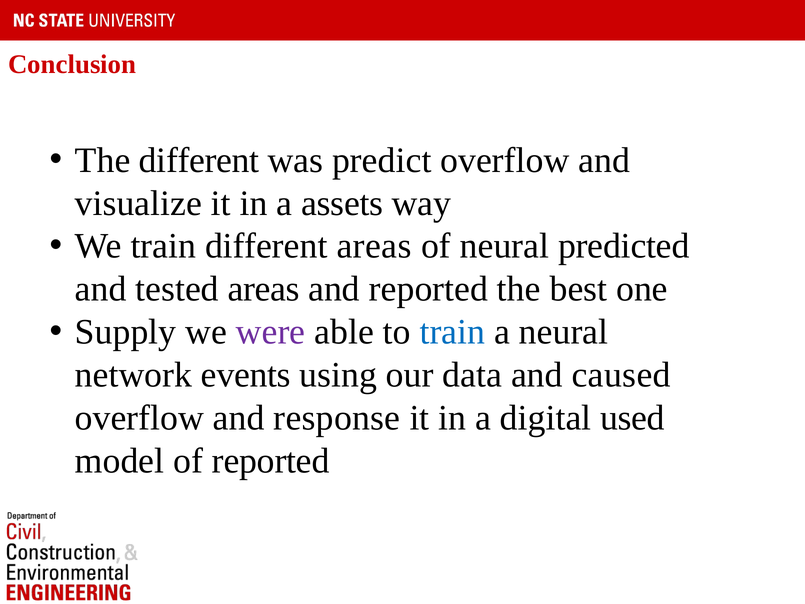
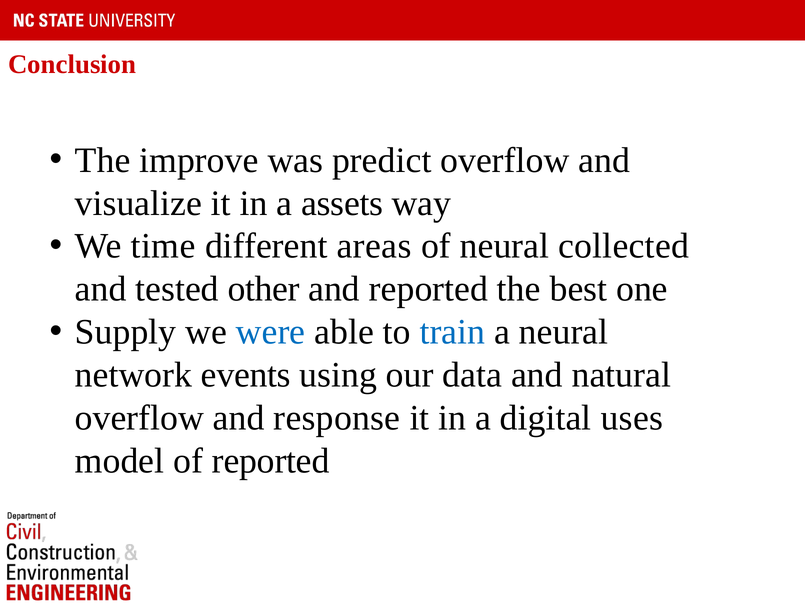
The different: different -> improve (199, 160)
We train: train -> time (163, 246)
predicted: predicted -> collected (624, 246)
tested areas: areas -> other (264, 289)
were colour: purple -> blue (271, 332)
caused: caused -> natural (621, 375)
used: used -> uses (632, 418)
